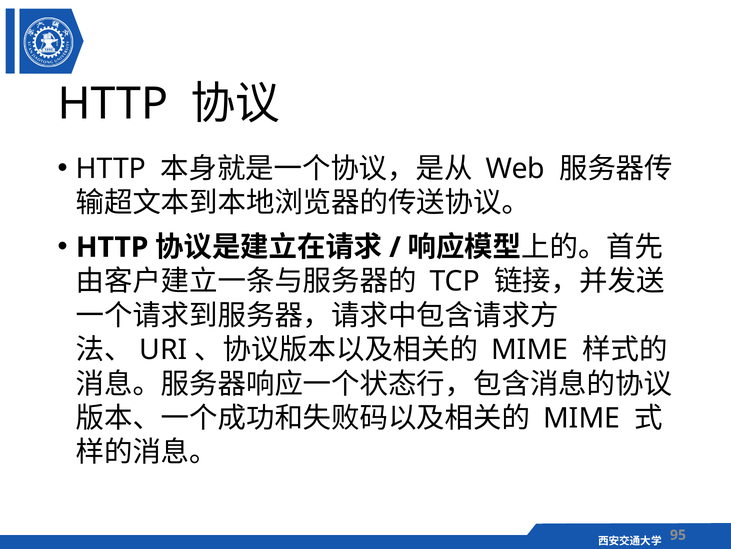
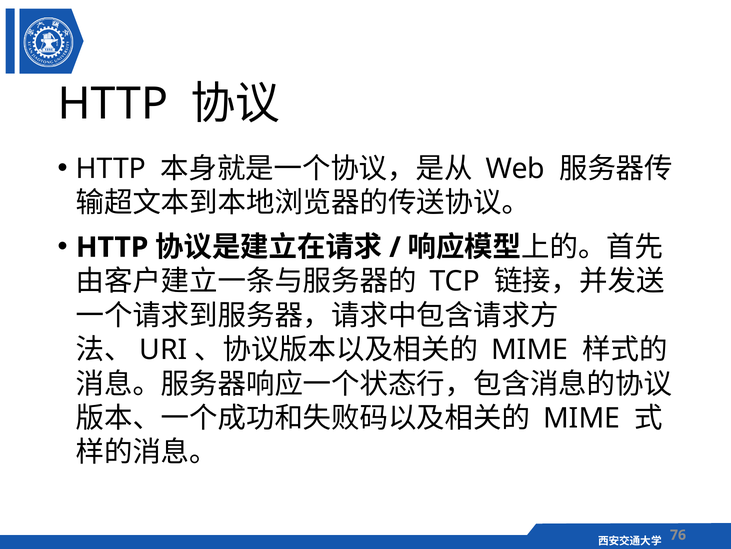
95: 95 -> 76 (678, 534)
